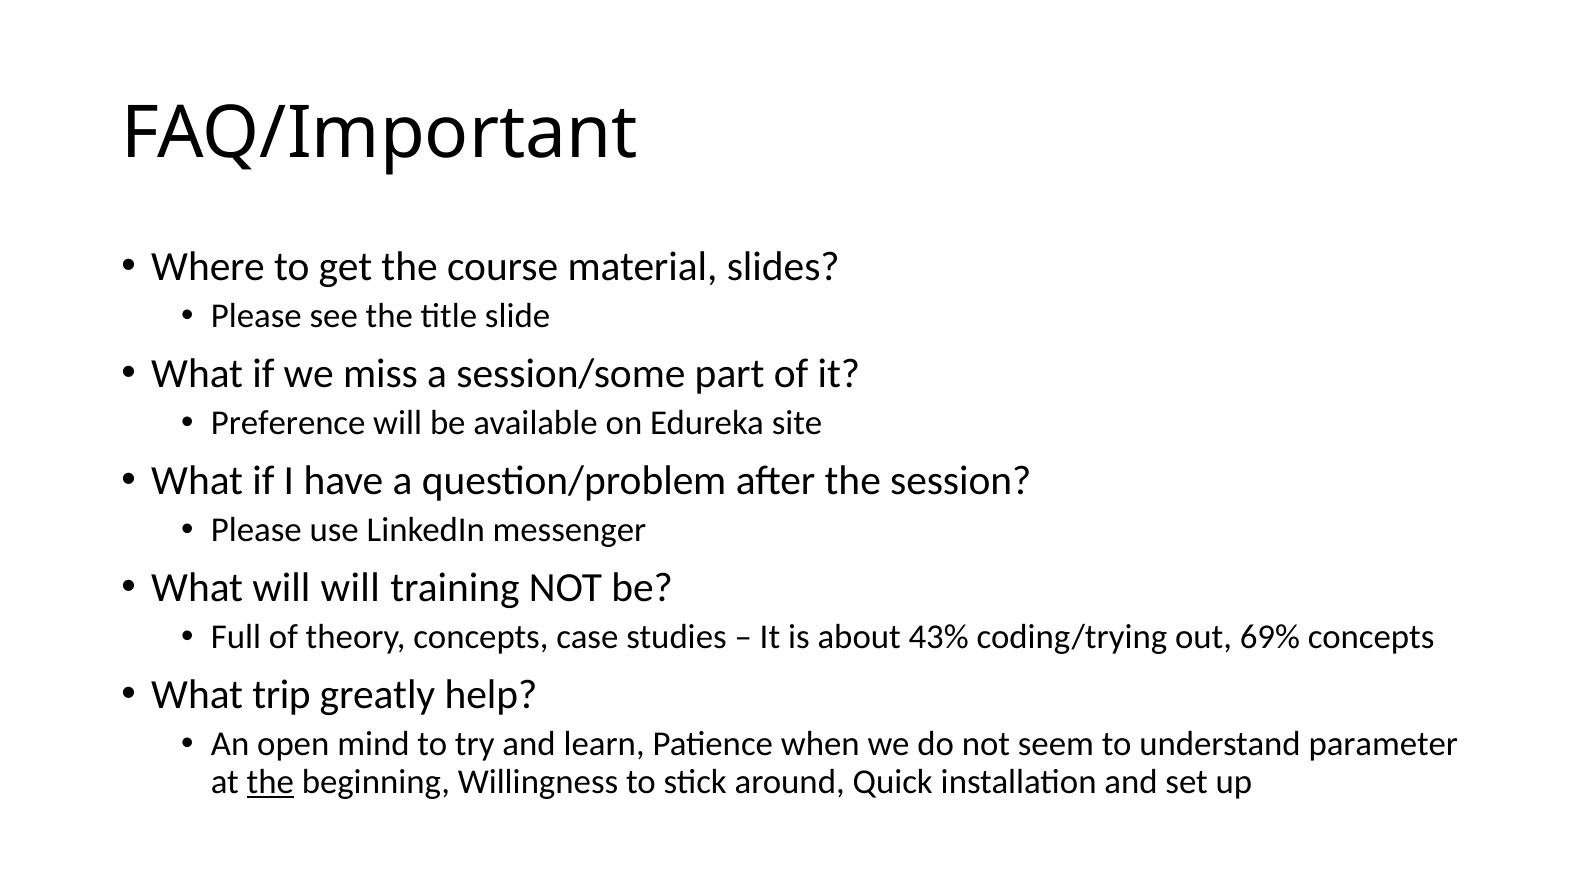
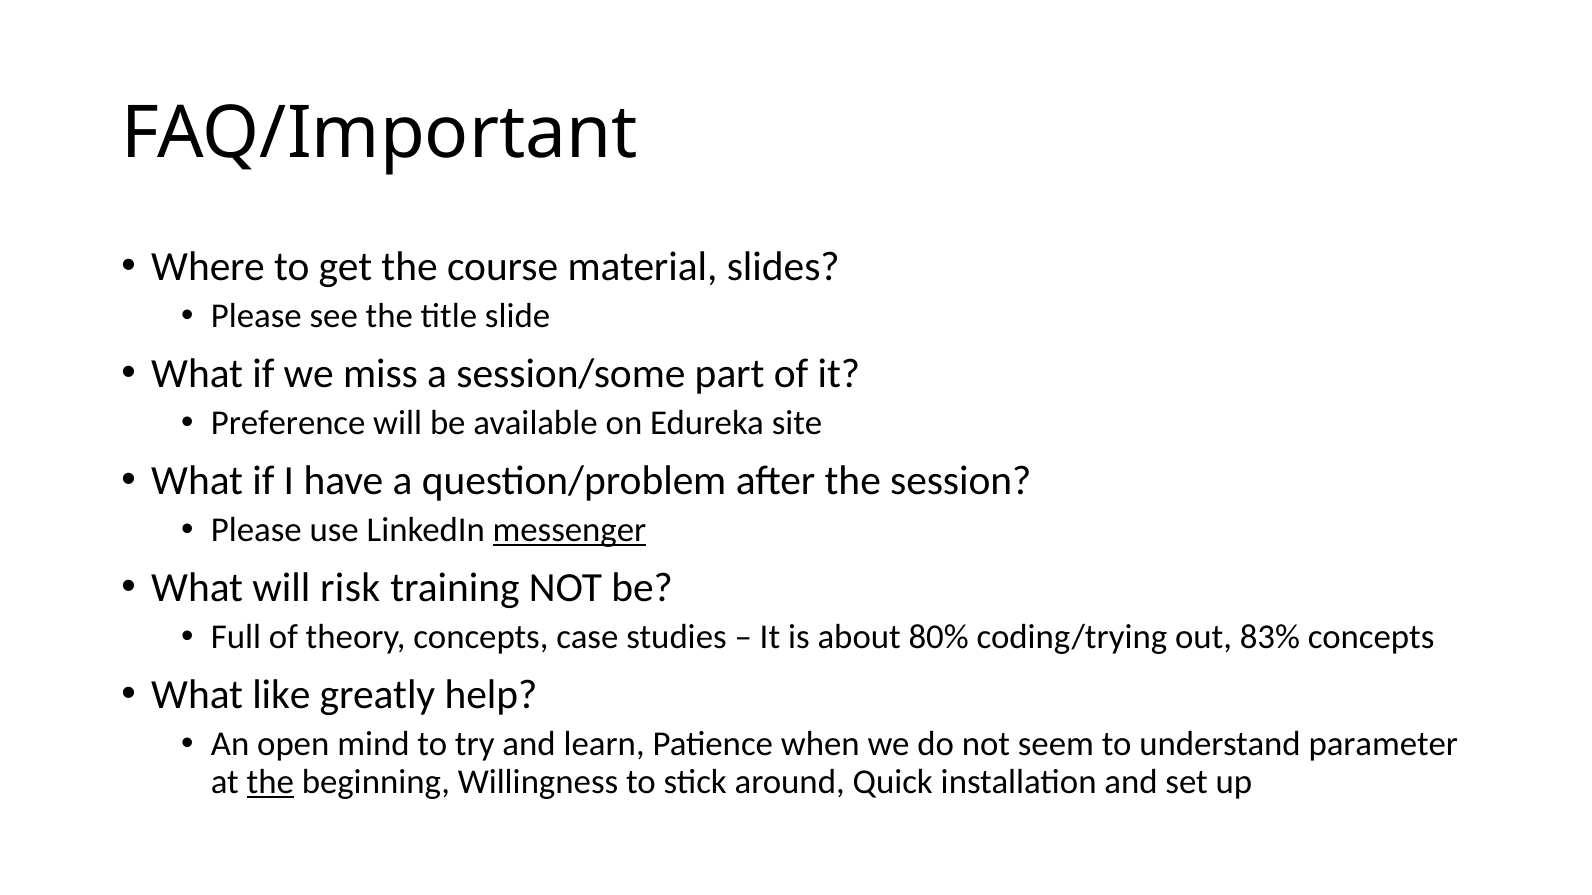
messenger underline: none -> present (569, 530)
will will: will -> risk (350, 588)
43%: 43% -> 80% (939, 638)
69%: 69% -> 83% (1270, 638)
trip: trip -> like (281, 695)
